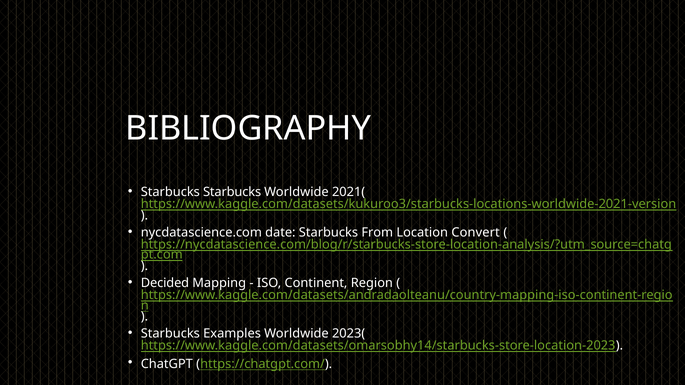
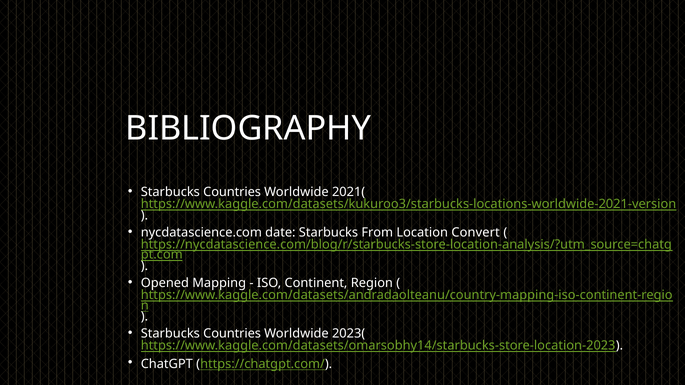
Starbucks: Starbucks -> Countries (232, 192)
Decided: Decided -> Opened (165, 283)
Examples: Examples -> Countries (232, 334)
